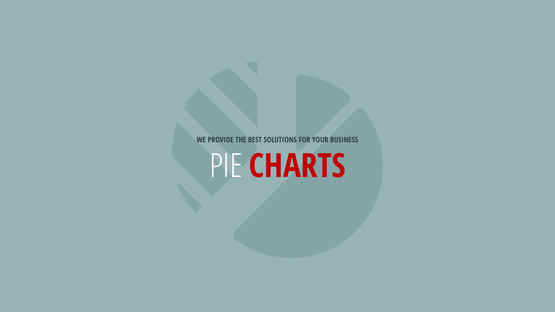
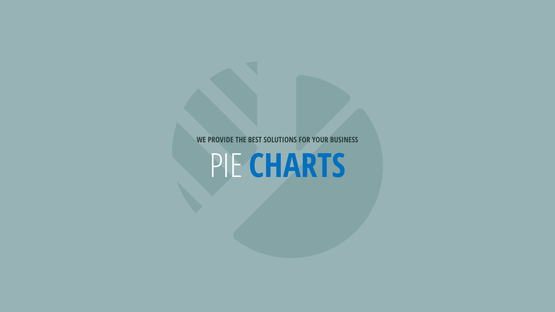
CHARTS colour: red -> blue (297, 166)
